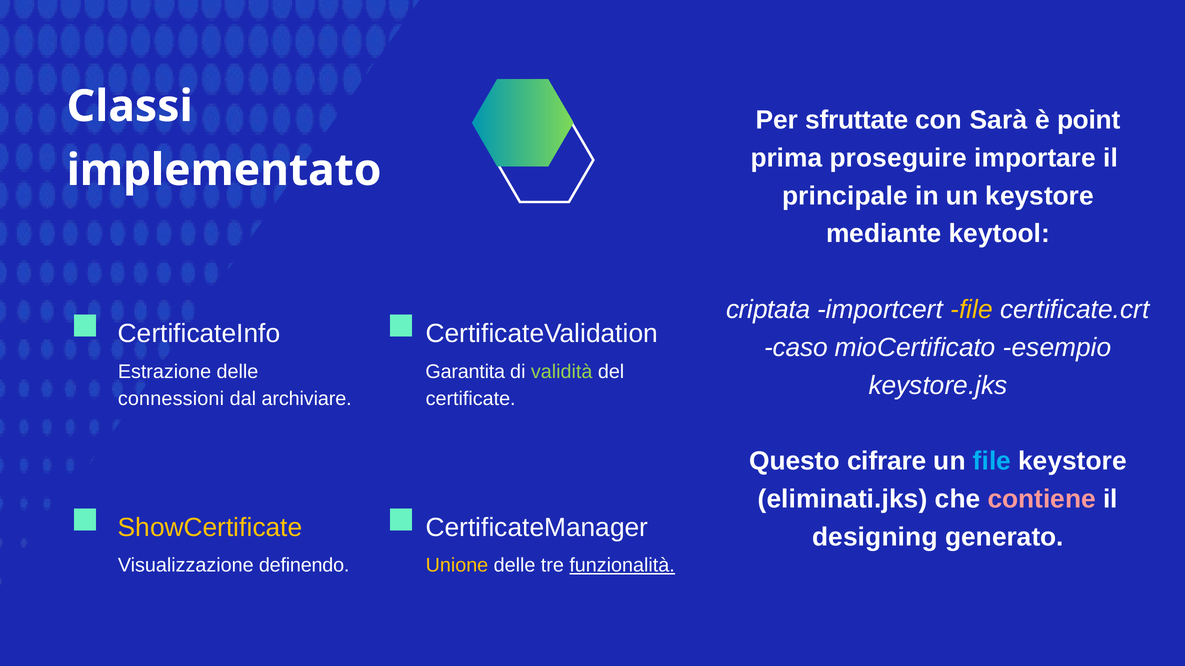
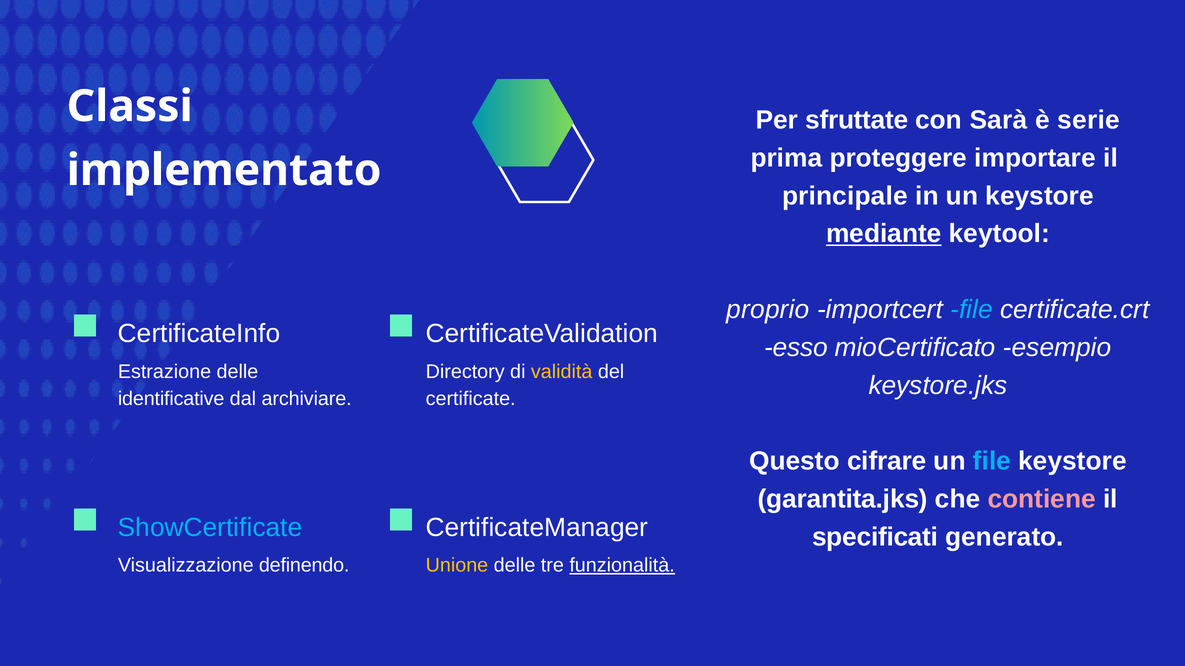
point: point -> serie (1088, 120)
proseguire: proseguire -> proteggere (898, 158)
mediante underline: none -> present (884, 234)
criptata: criptata -> proprio (768, 310)
file colour: yellow -> light blue (972, 310)
caso: caso -> esso (796, 348)
Garantita: Garantita -> Directory (465, 372)
validità colour: light green -> yellow (562, 372)
connessioni: connessioni -> identificative (171, 399)
eliminati.jks: eliminati.jks -> garantita.jks (843, 499)
ShowCertificate colour: yellow -> light blue (210, 528)
designing: designing -> specificati (875, 537)
